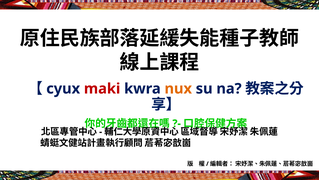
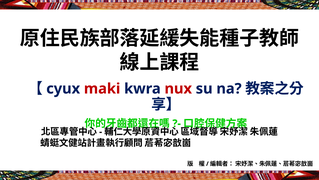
nux colour: orange -> red (178, 88)
